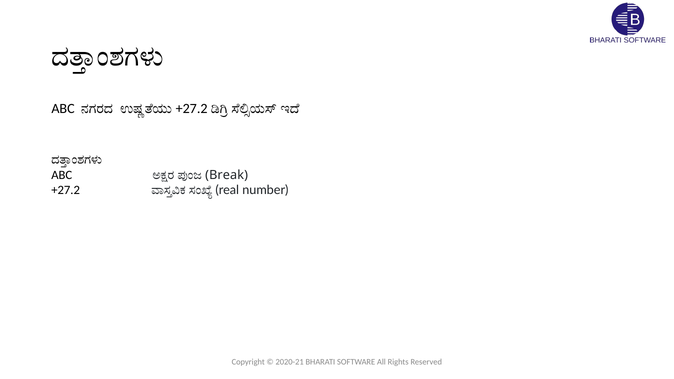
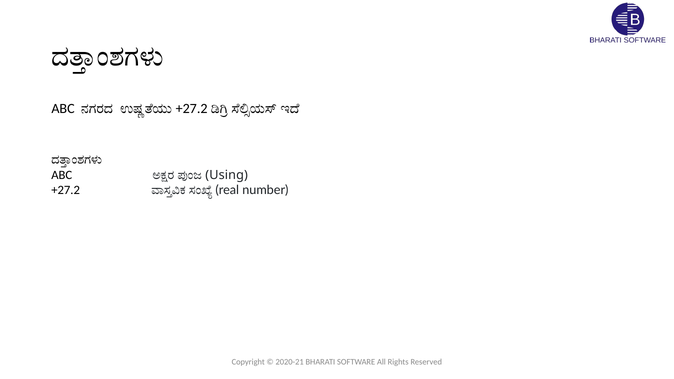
Break: Break -> Using (227, 175)
